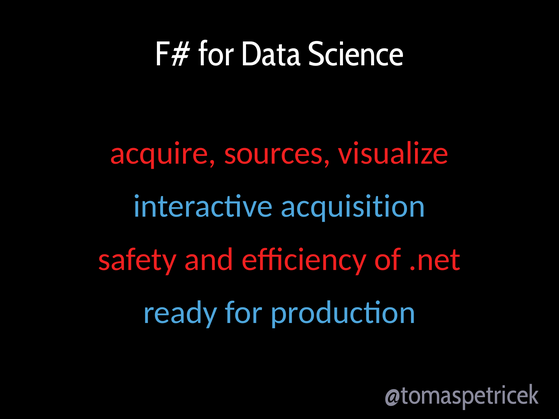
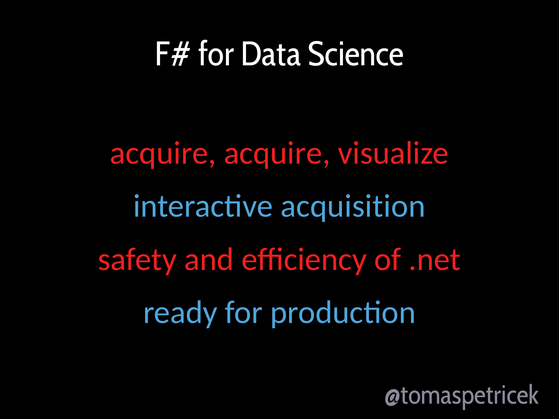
acquire sources: sources -> acquire (277, 153)
